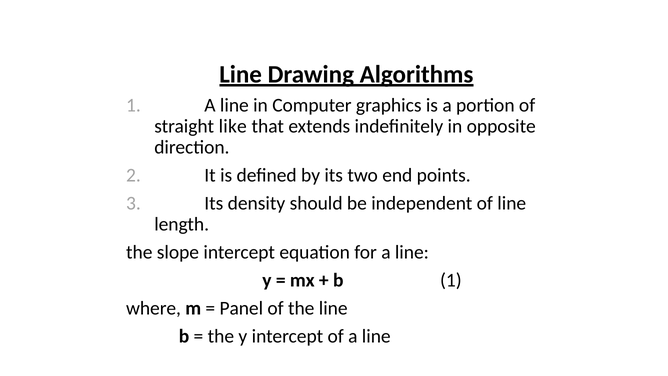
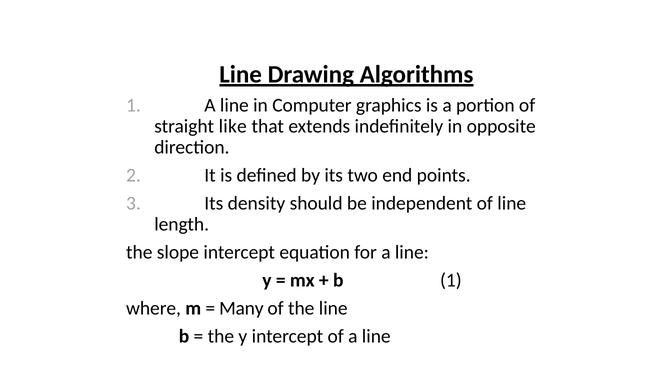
Panel: Panel -> Many (241, 308)
